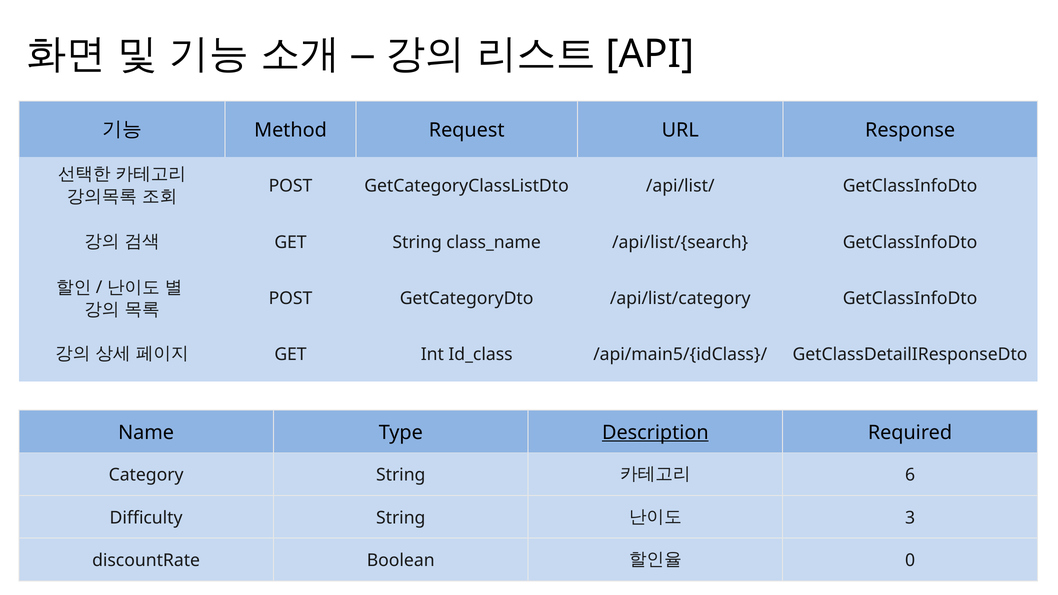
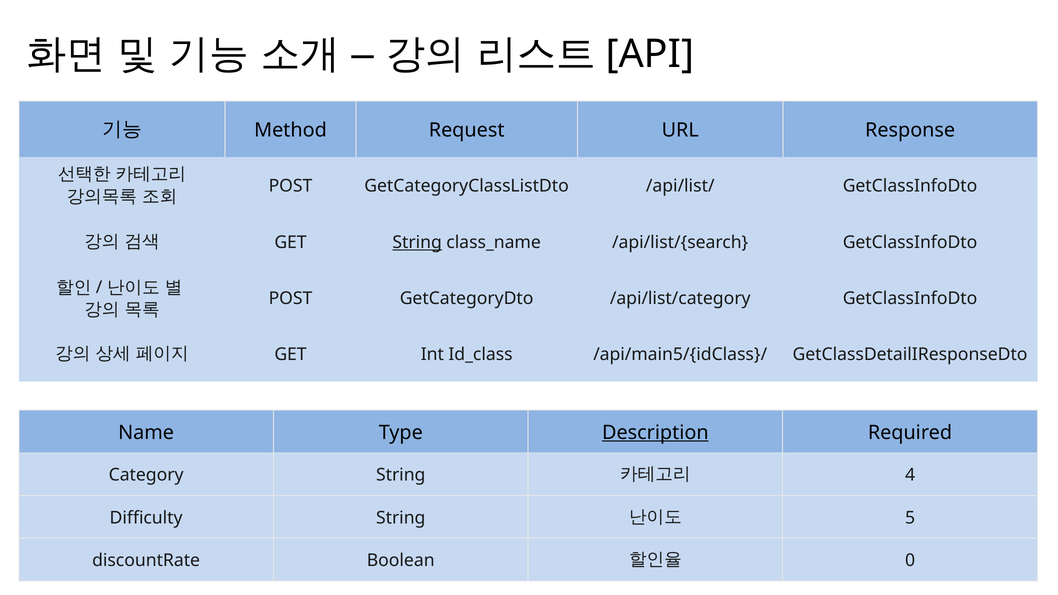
String underline: none -> present (417, 242)
6: 6 -> 4 (910, 475)
3: 3 -> 5 (910, 518)
